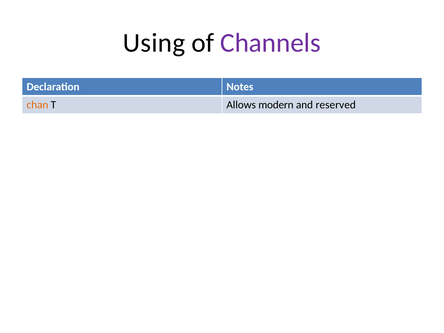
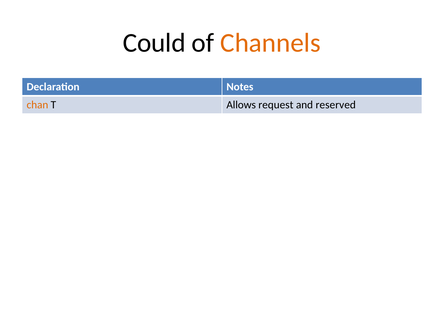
Using: Using -> Could (154, 43)
Channels colour: purple -> orange (271, 43)
modern: modern -> request (276, 105)
